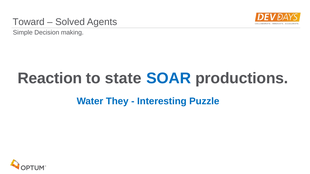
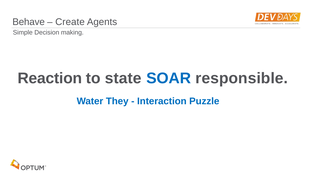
Toward: Toward -> Behave (29, 22)
Solved: Solved -> Create (70, 22)
productions: productions -> responsible (242, 79)
Interesting: Interesting -> Interaction (162, 101)
